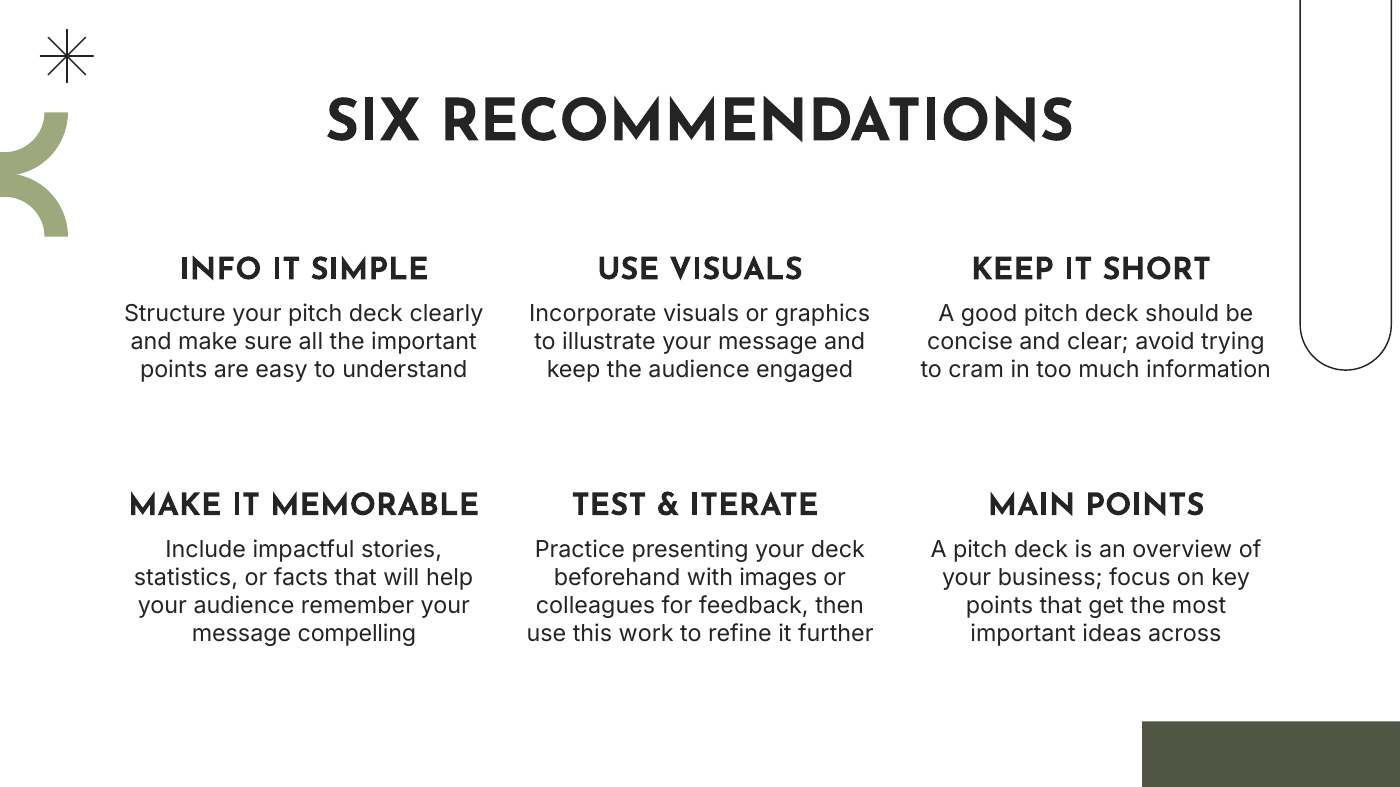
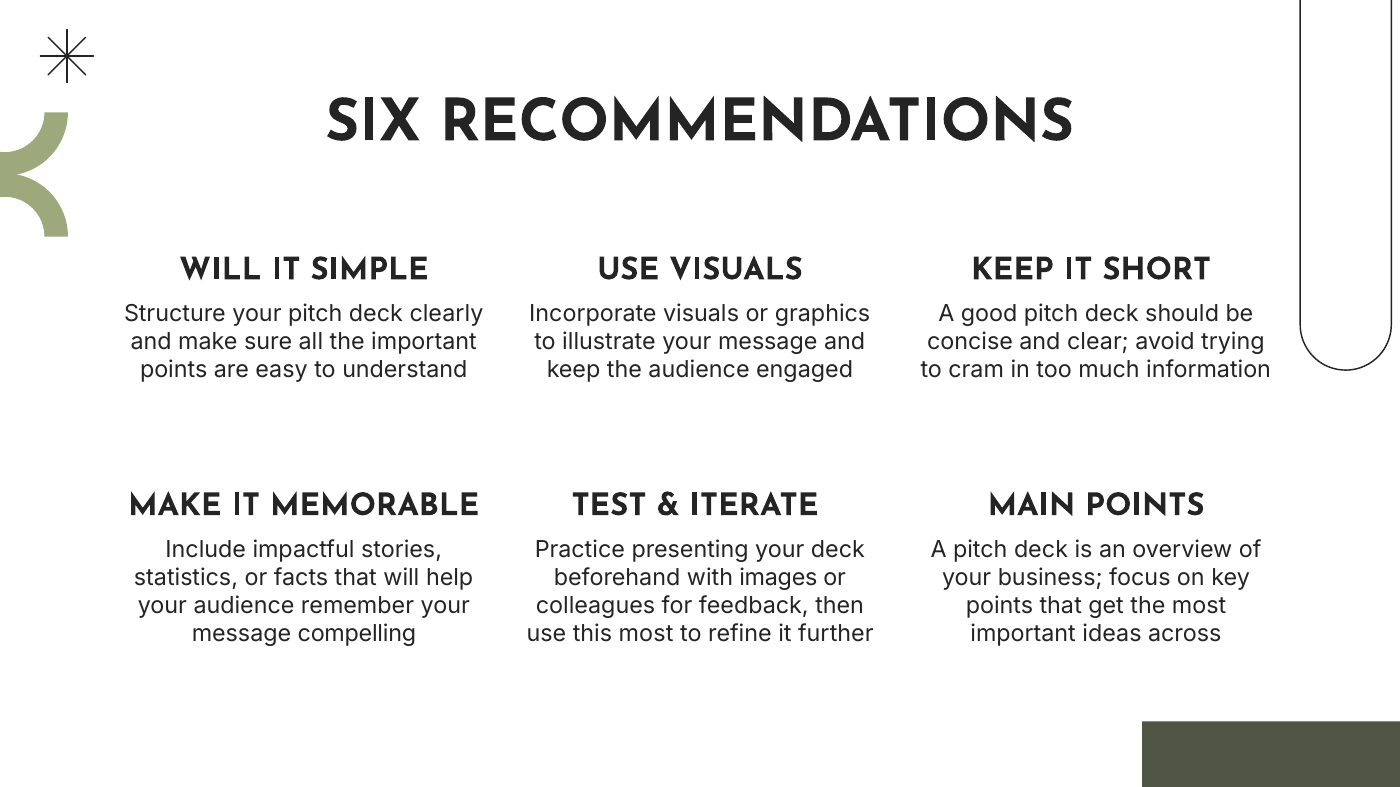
INFO: INFO -> WILL (220, 269)
this work: work -> most (646, 634)
